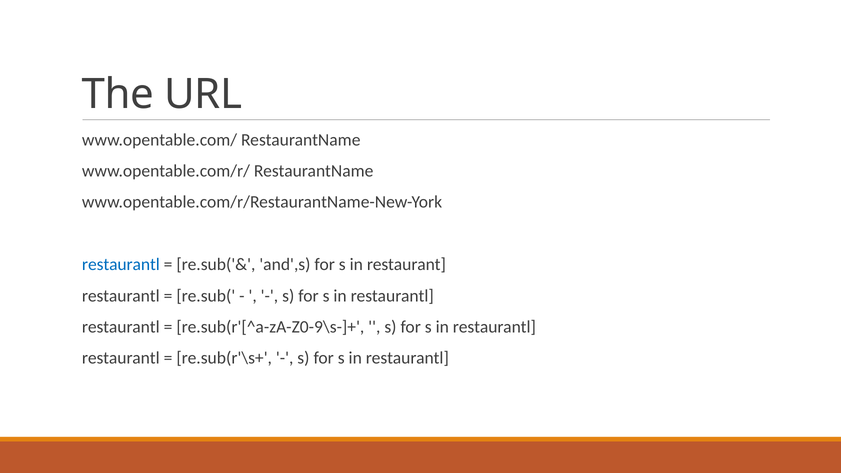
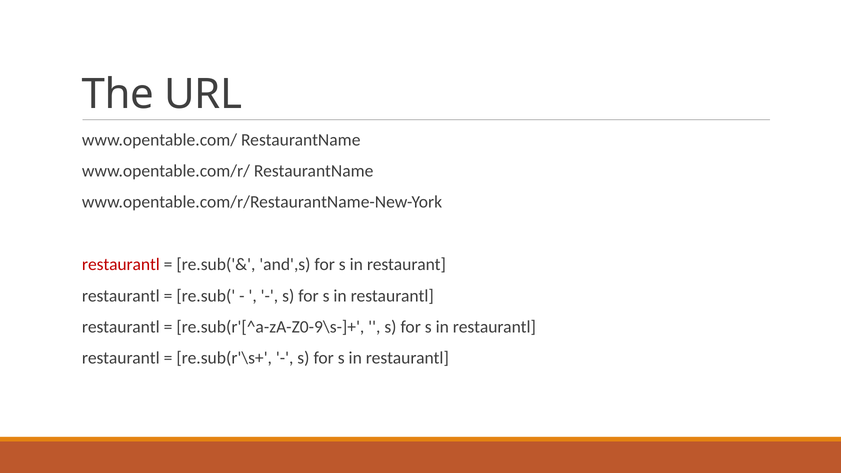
restaurantl colour: blue -> red (121, 265)
